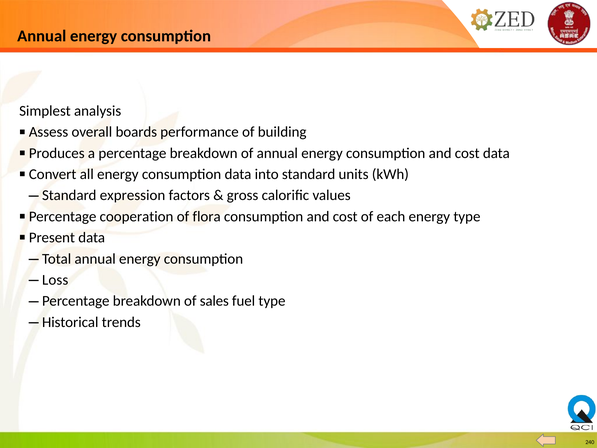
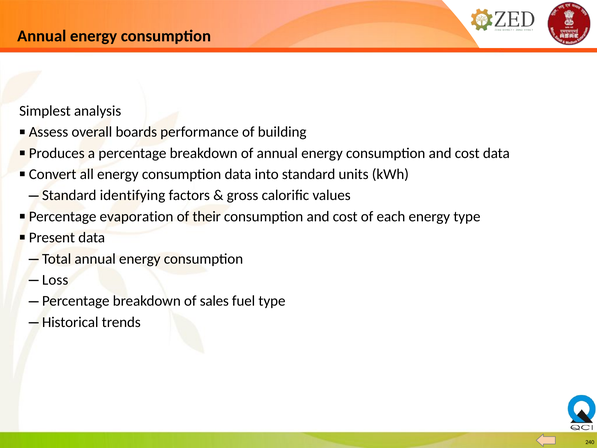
expression: expression -> identifying (133, 195)
cooperation: cooperation -> evaporation (137, 216)
flora: flora -> their (207, 216)
